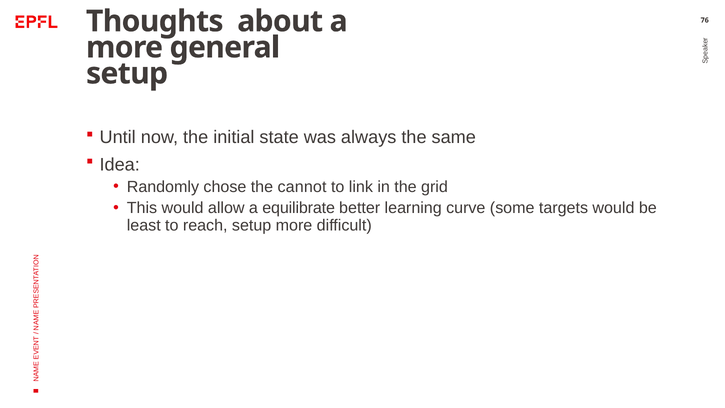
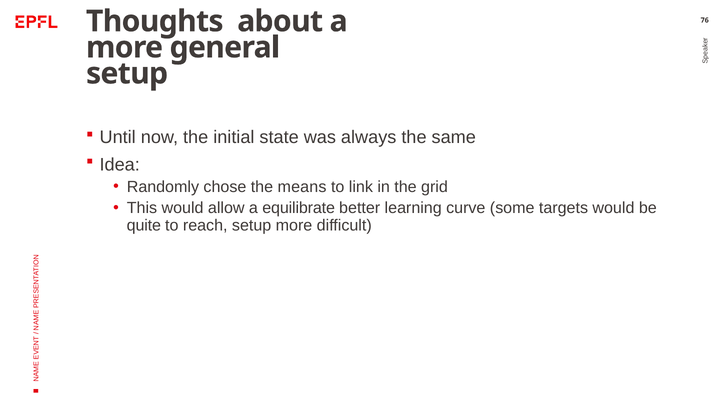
cannot: cannot -> means (302, 187)
least: least -> quite (144, 225)
